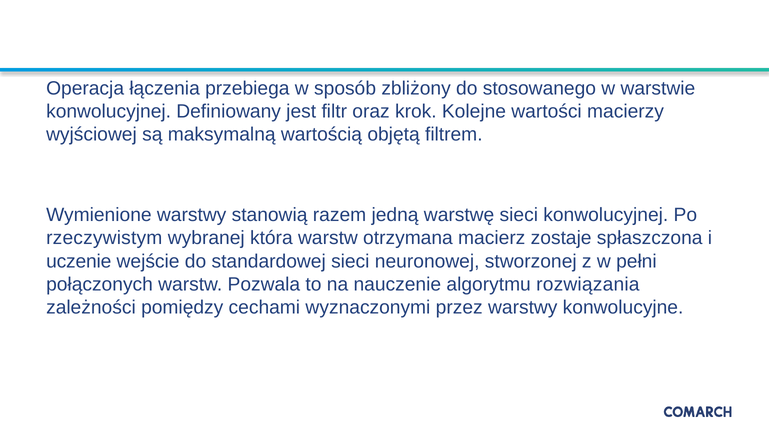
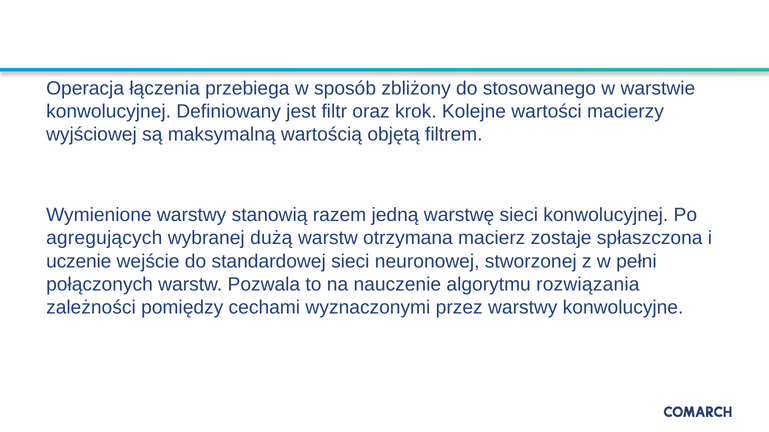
rzeczywistym: rzeczywistym -> agregujących (104, 238)
która: która -> dużą (271, 238)
